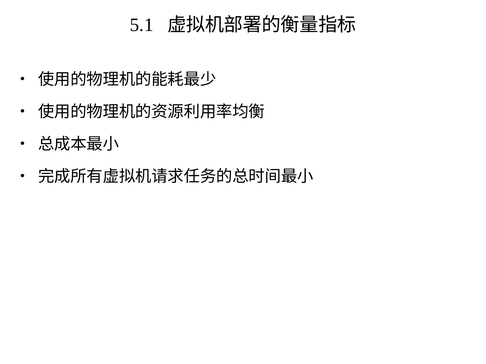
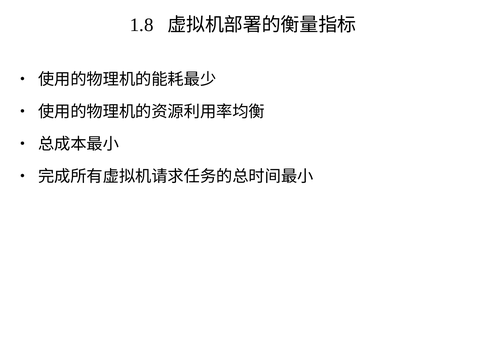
5.1: 5.1 -> 1.8 (142, 25)
